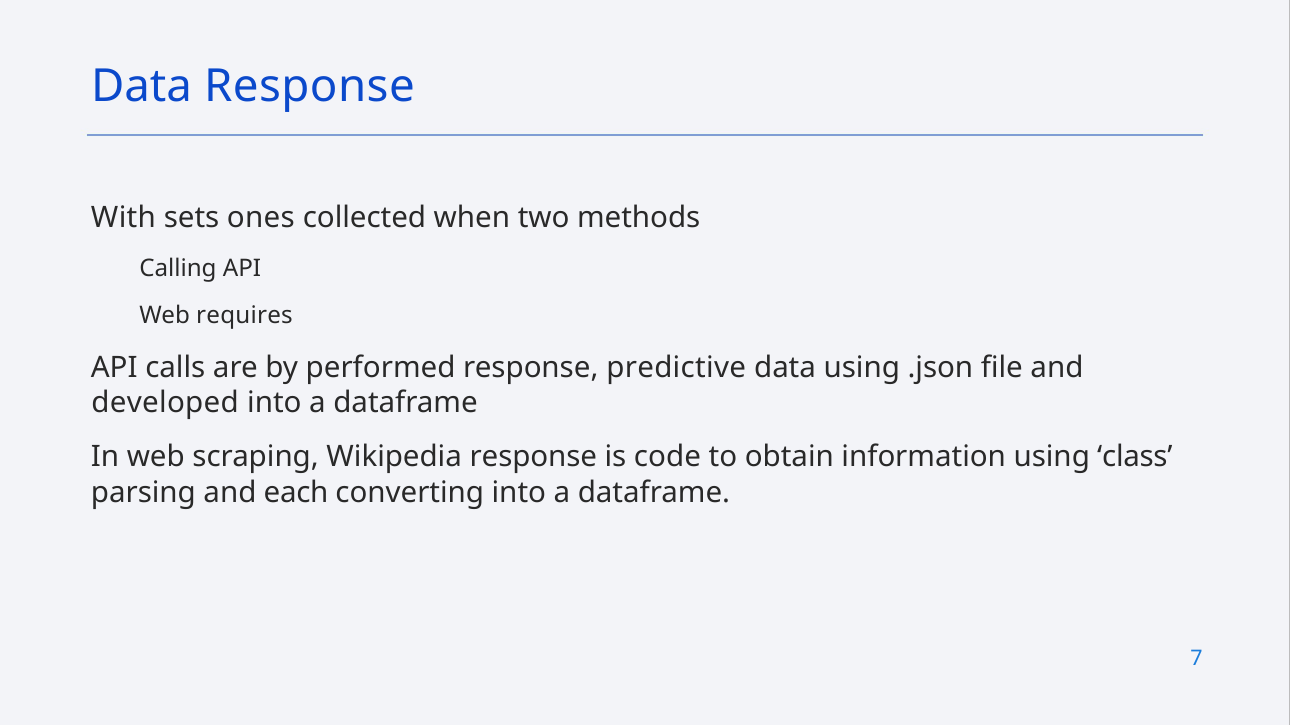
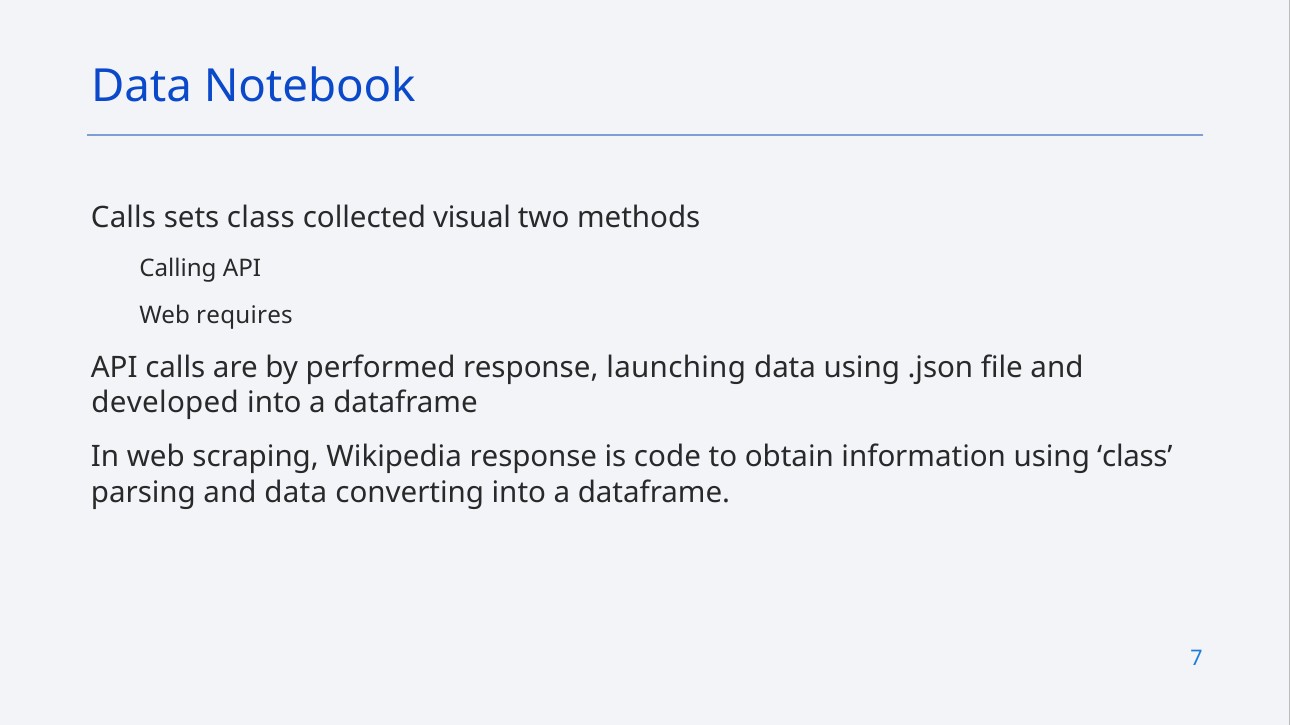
Data Response: Response -> Notebook (310, 86)
With: With -> Calls (124, 218)
sets ones: ones -> class (261, 218)
when: when -> visual (472, 218)
predictive: predictive -> launching (676, 368)
and each: each -> data (296, 493)
